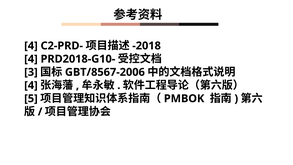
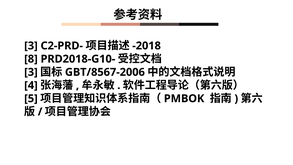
4: 4 -> 3 (31, 46)
4: 4 -> 8 (31, 59)
